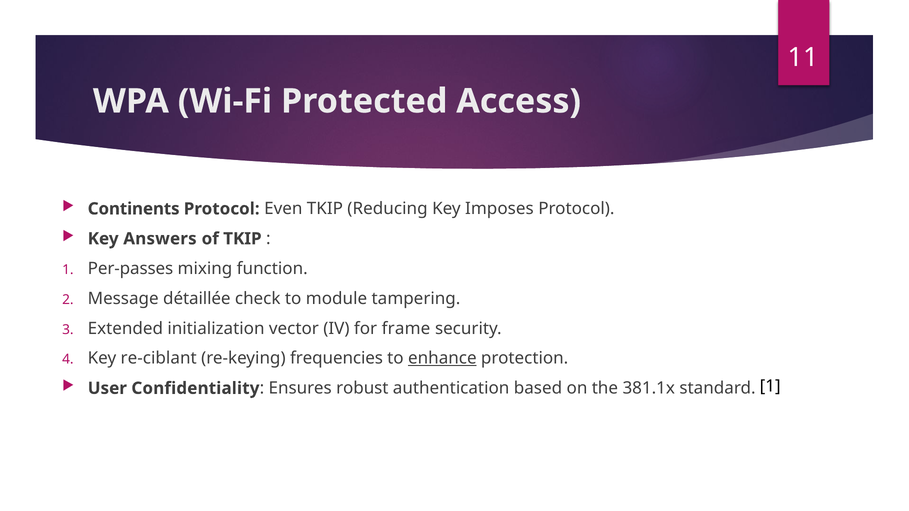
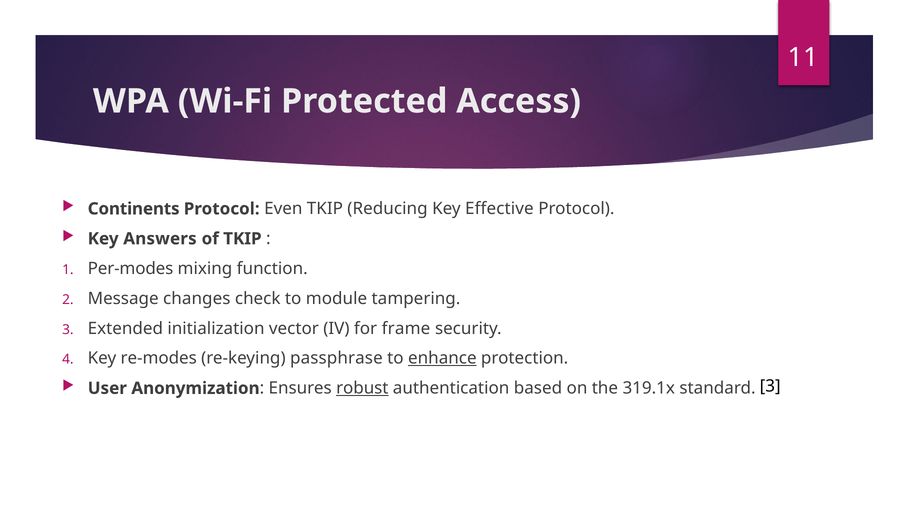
Imposes: Imposes -> Effective (499, 209)
Per-passes: Per-passes -> Per-modes (131, 269)
détaillée: détaillée -> changes (197, 299)
re-ciblant: re-ciblant -> re-modes (159, 359)
frequencies: frequencies -> passphrase (336, 359)
Confidentiality: Confidentiality -> Anonymization (195, 388)
robust underline: none -> present (362, 388)
381.1x: 381.1x -> 319.1x (649, 388)
standard 1: 1 -> 3 (770, 386)
